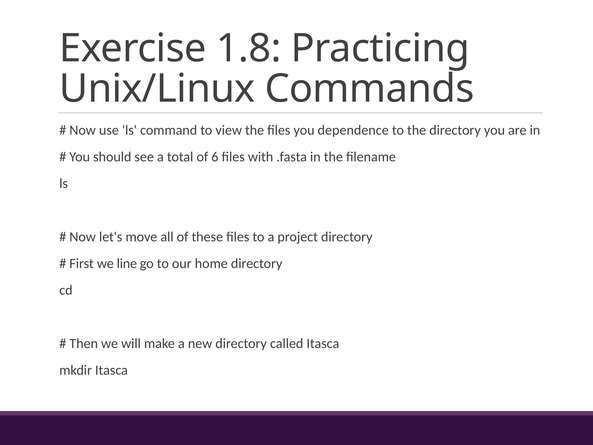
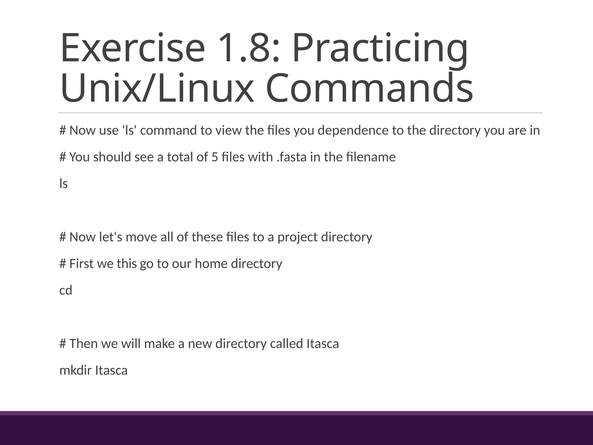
6: 6 -> 5 (215, 157)
line: line -> this (127, 263)
